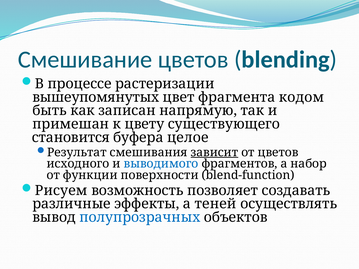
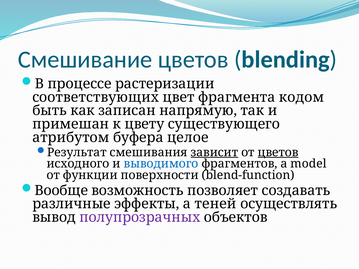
вышеупомянутых: вышеупомянутых -> соответствующих (96, 97)
становится: становится -> атрибутом (71, 138)
цветов underline: none -> present (278, 152)
набор: набор -> model (309, 164)
Рисуем: Рисуем -> Вообще (61, 191)
полупрозрачных colour: blue -> purple (140, 217)
